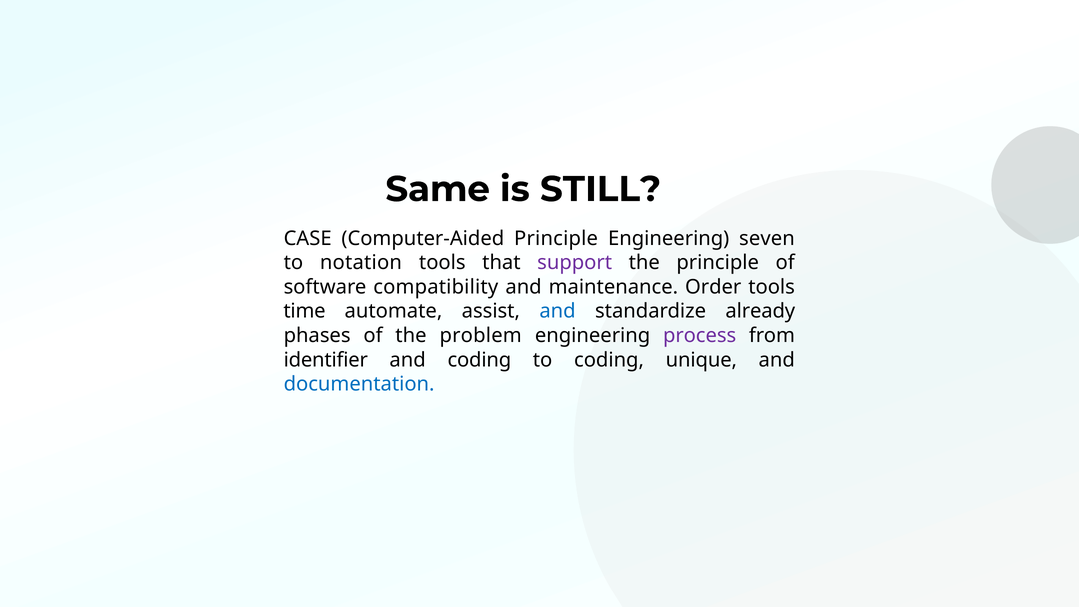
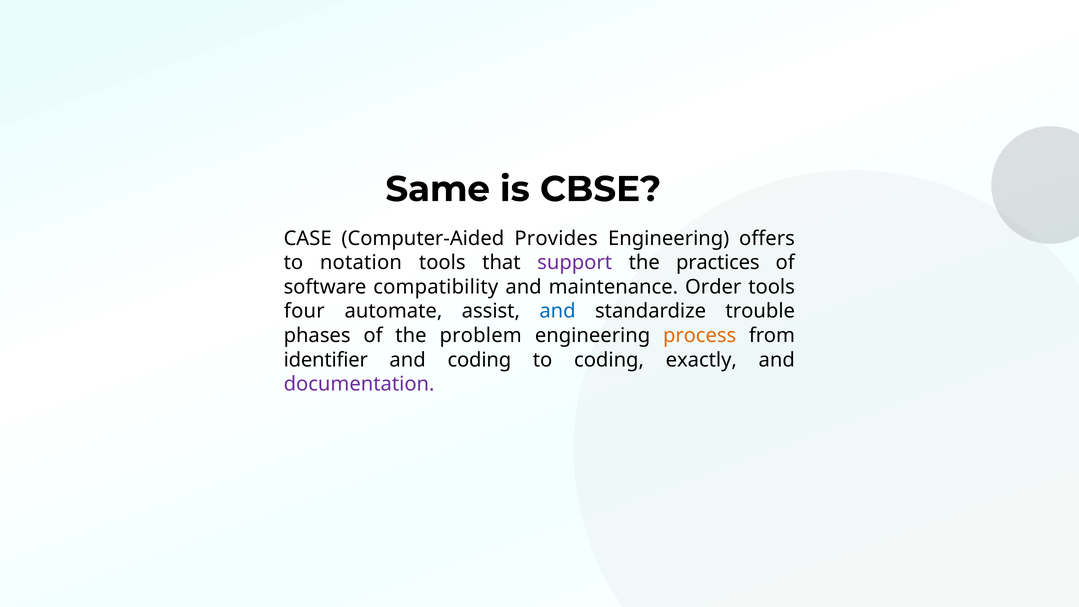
STILL: STILL -> CBSE (601, 189)
Computer-Aided Principle: Principle -> Provides (556, 238)
seven: seven -> offers (767, 238)
the principle: principle -> practices (718, 263)
time: time -> four (304, 311)
already: already -> trouble (760, 311)
process colour: purple -> orange (700, 336)
unique: unique -> exactly (701, 360)
documentation colour: blue -> purple (359, 384)
